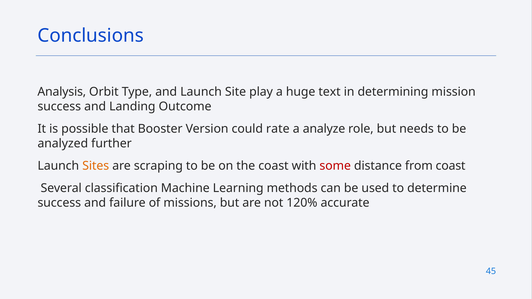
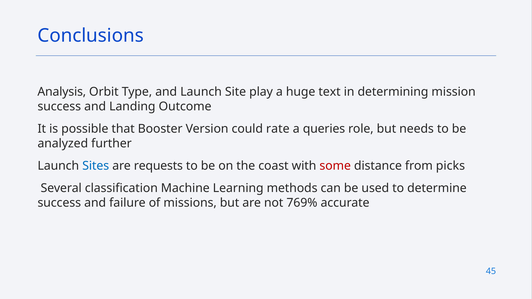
analyze: analyze -> queries (324, 129)
Sites colour: orange -> blue (96, 166)
scraping: scraping -> requests (158, 166)
from coast: coast -> picks (450, 166)
120%: 120% -> 769% (302, 203)
